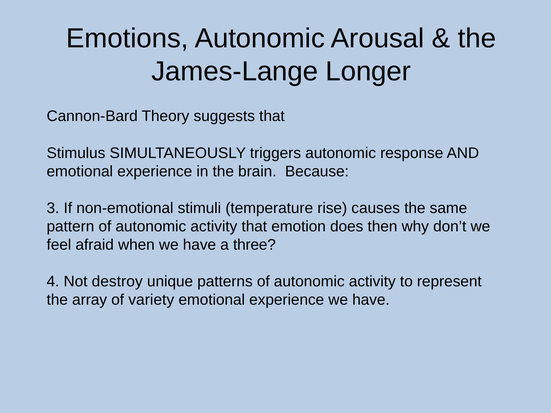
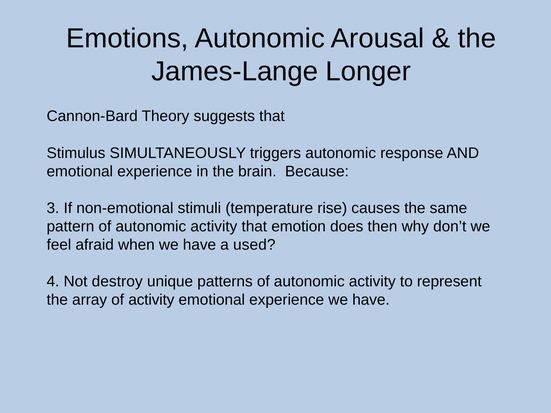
three: three -> used (254, 245)
of variety: variety -> activity (151, 300)
